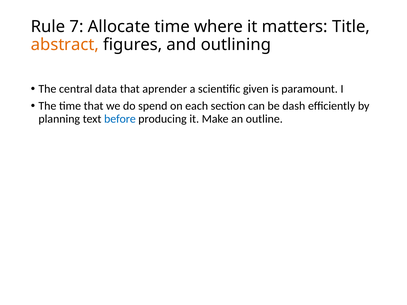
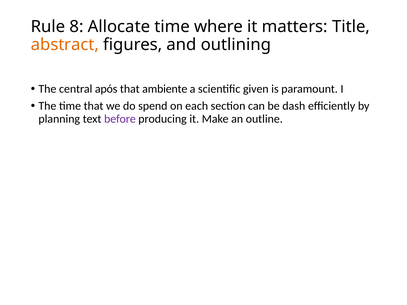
7: 7 -> 8 (77, 27)
data: data -> após (106, 89)
aprender: aprender -> ambiente (165, 89)
before colour: blue -> purple (120, 119)
